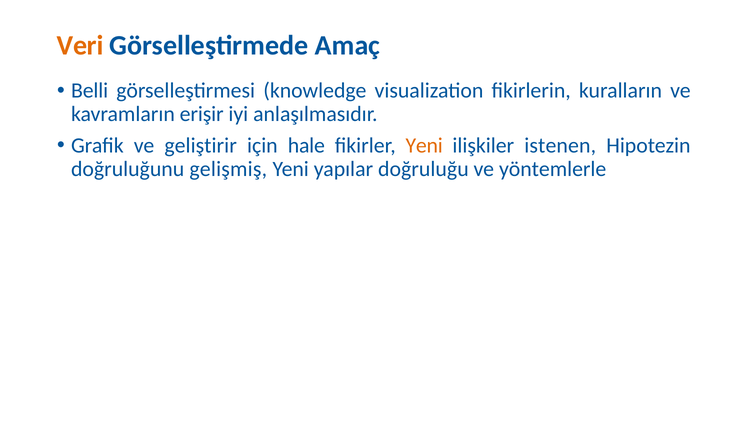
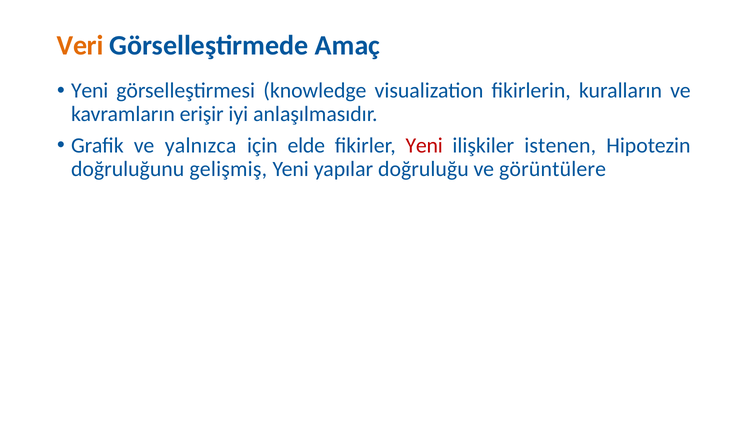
Belli: Belli -> Yeni (90, 91)
geliştirir: geliştirir -> yalnızca (201, 146)
hale: hale -> elde (306, 146)
Yeni colour: orange -> red (424, 146)
yöntemlerle: yöntemlerle -> görüntülere (553, 169)
